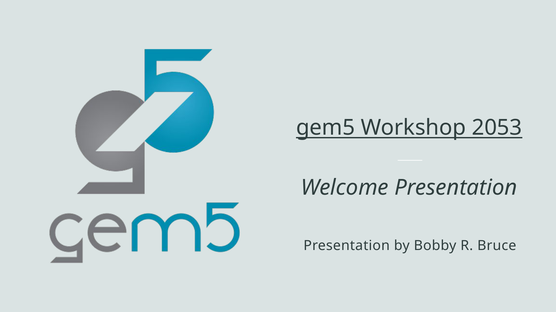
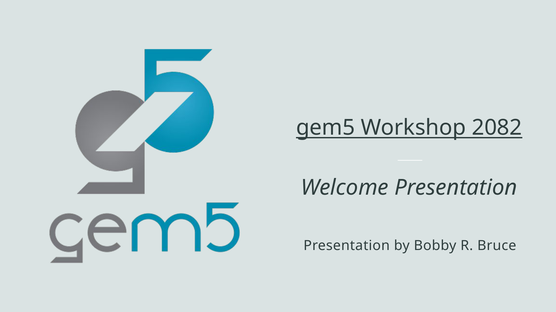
2053: 2053 -> 2082 (497, 128)
